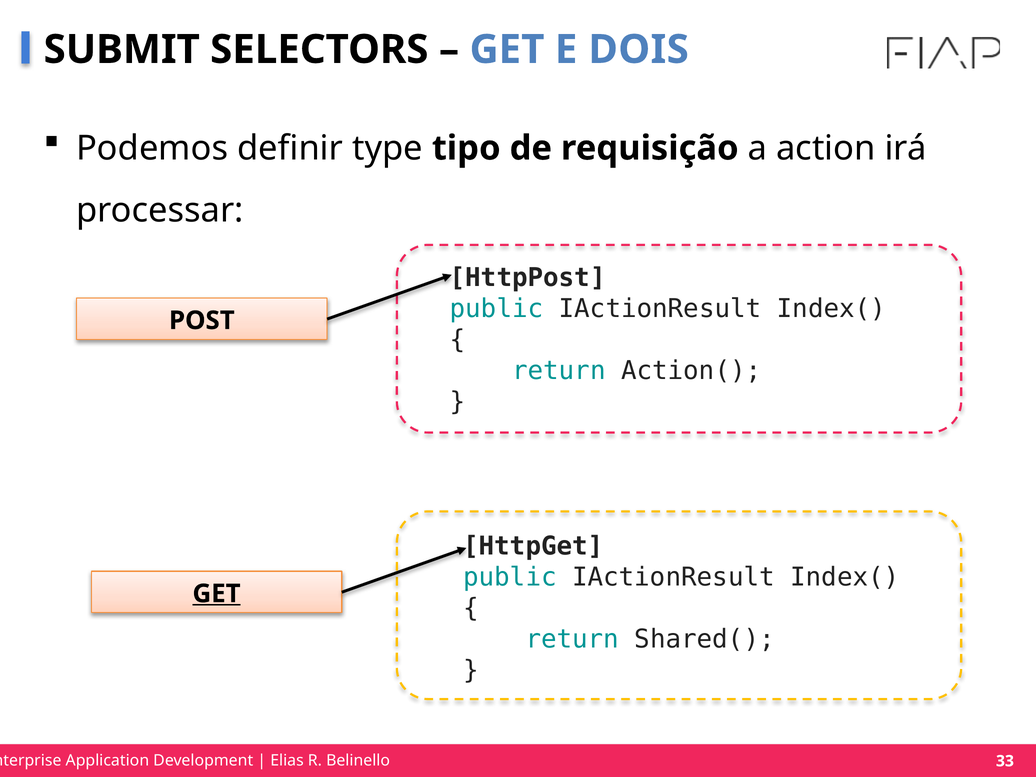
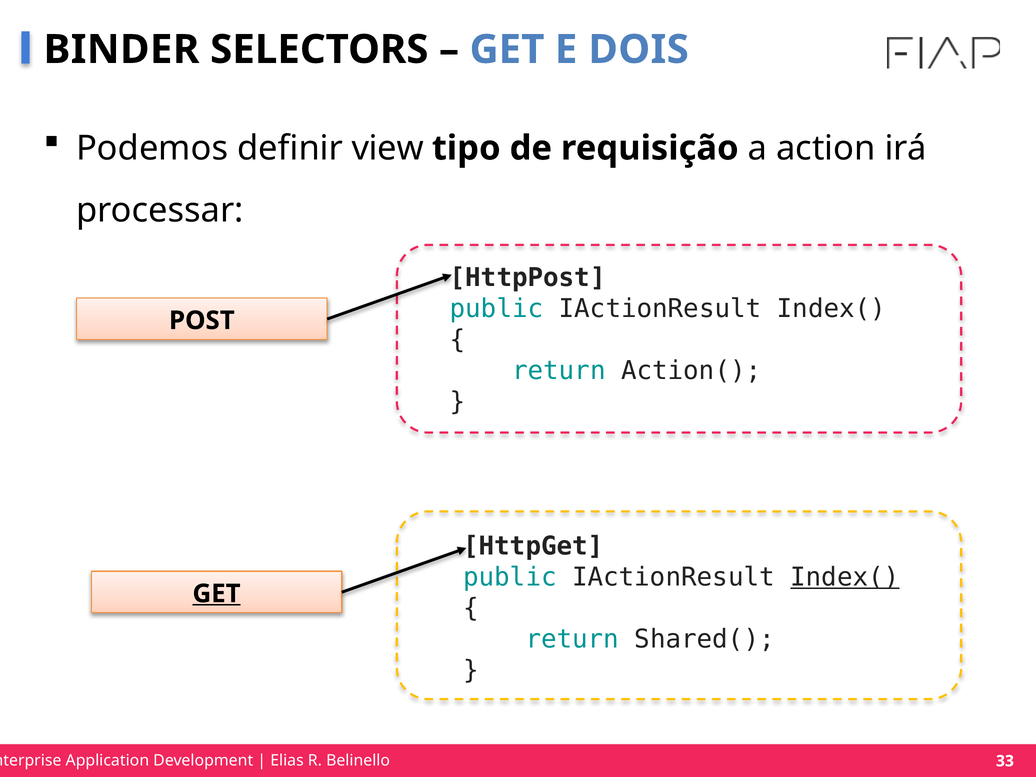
SUBMIT: SUBMIT -> BINDER (121, 50)
type: type -> view (388, 148)
Index( underline: none -> present (845, 577)
